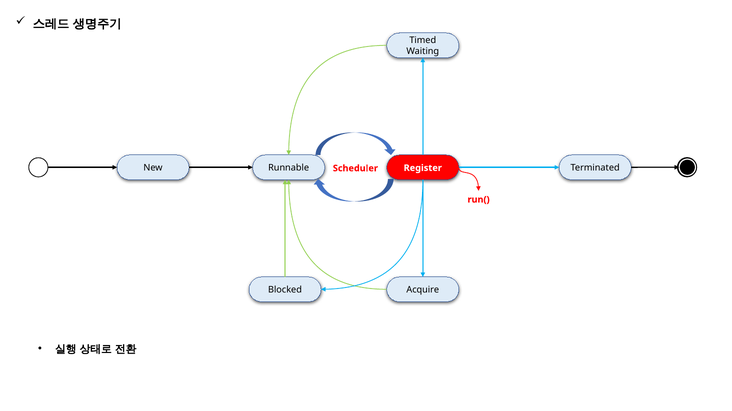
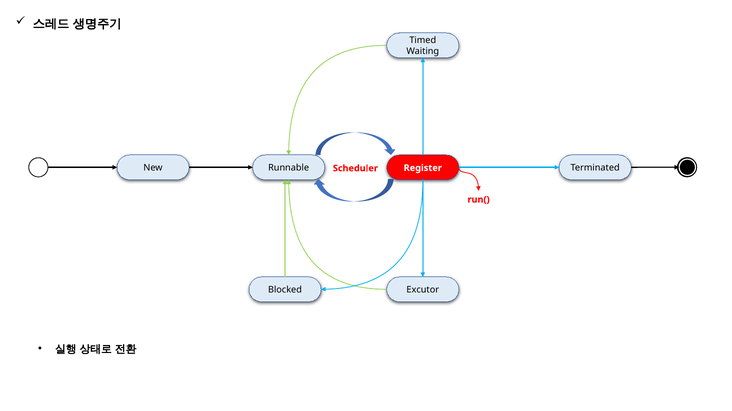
Acquire: Acquire -> Excutor (423, 290)
